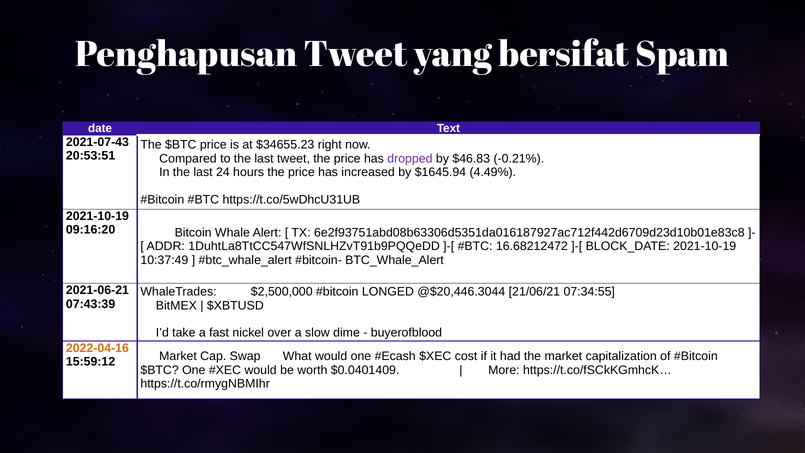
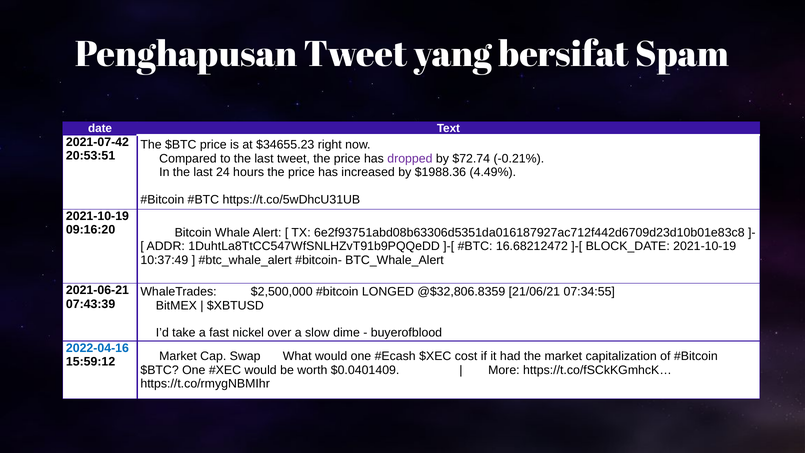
2021-07-43: 2021-07-43 -> 2021-07-42 (97, 142)
$46.83: $46.83 -> $72.74 (471, 158)
$1645.94: $1645.94 -> $1988.36 (440, 172)
@$20,446.3044: @$20,446.3044 -> @$32,806.8359 (461, 292)
2022-04-16 colour: orange -> blue (97, 348)
